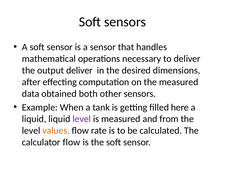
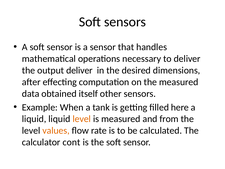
both: both -> itself (88, 94)
level colour: purple -> orange (82, 119)
calculator flow: flow -> cont (71, 142)
